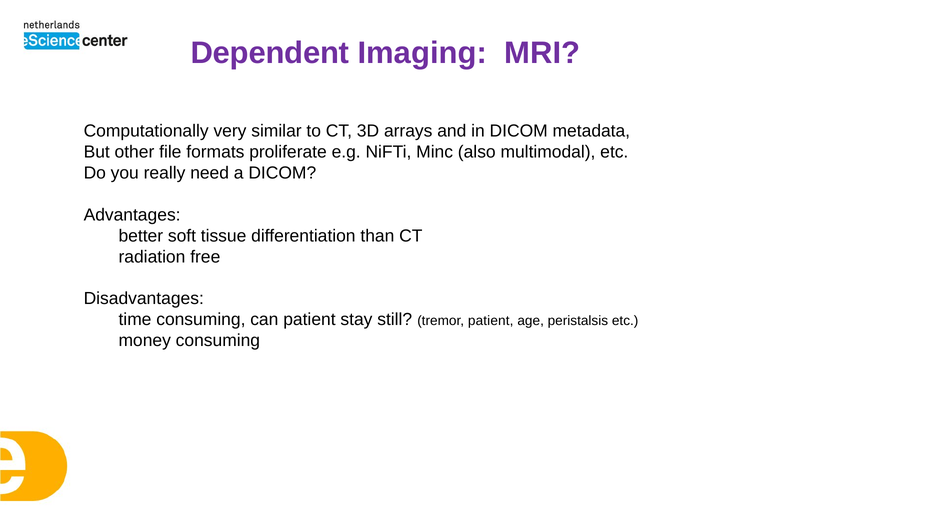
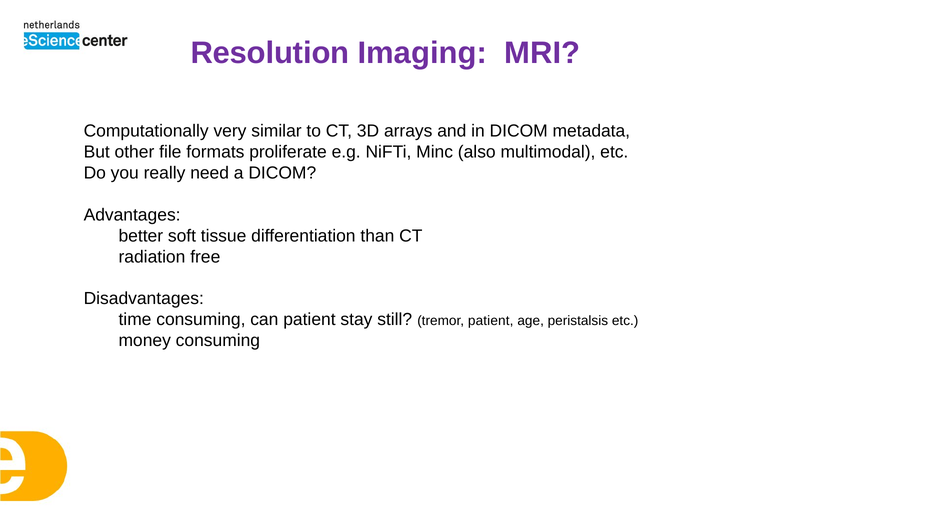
Dependent: Dependent -> Resolution (270, 53)
